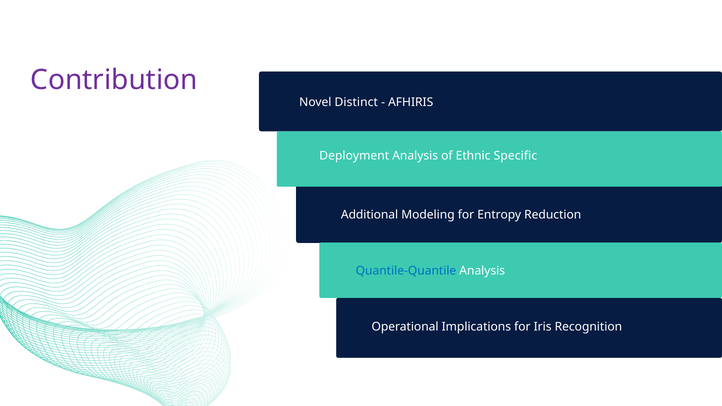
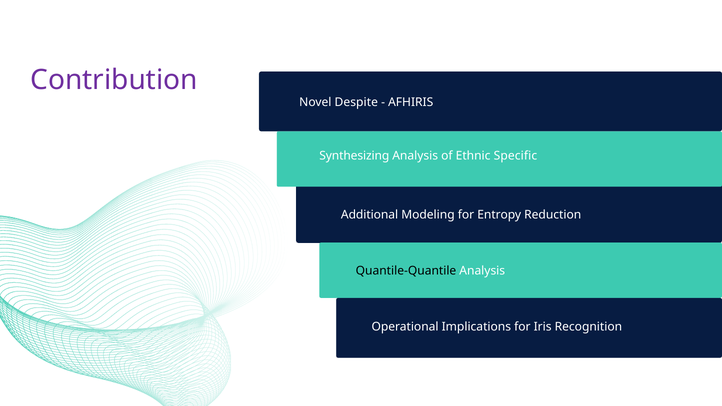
Distinct: Distinct -> Despite (356, 102)
Deployment: Deployment -> Synthesizing (354, 156)
Quantile-Quantile colour: blue -> black (406, 271)
